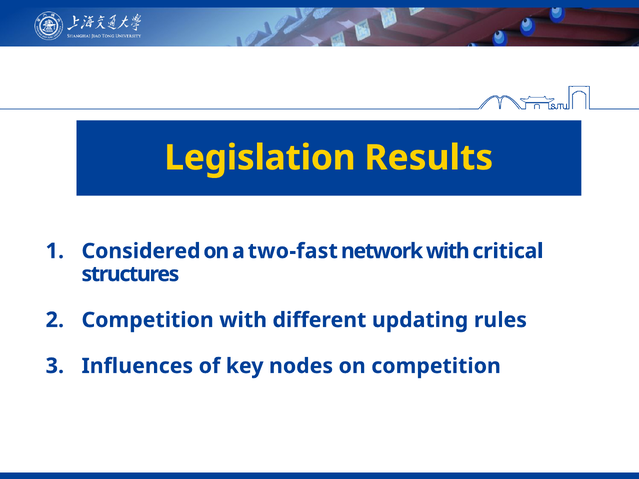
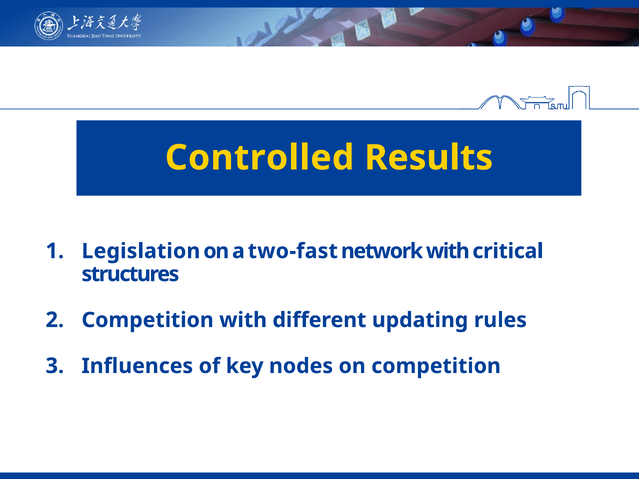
Legislation: Legislation -> Controlled (260, 158)
Considered: Considered -> Legislation (141, 251)
